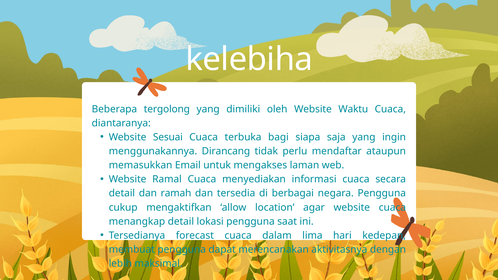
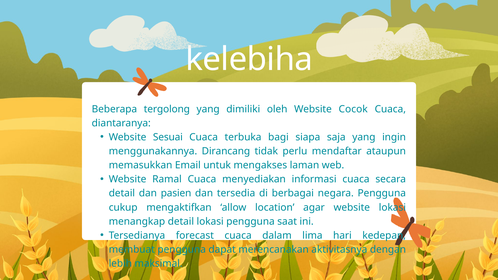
Waktu: Waktu -> Cocok (353, 109)
ramah: ramah -> pasien (176, 193)
website cuaca: cuaca -> lokasi (392, 207)
